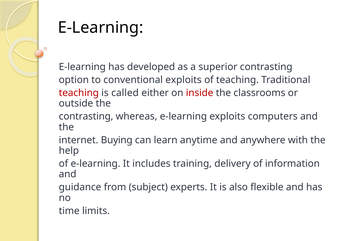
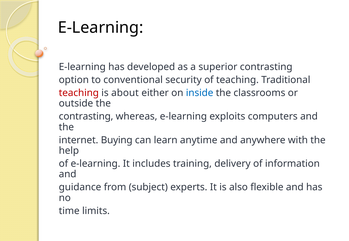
conventional exploits: exploits -> security (184, 80)
called: called -> about (125, 93)
inside colour: red -> blue (200, 93)
